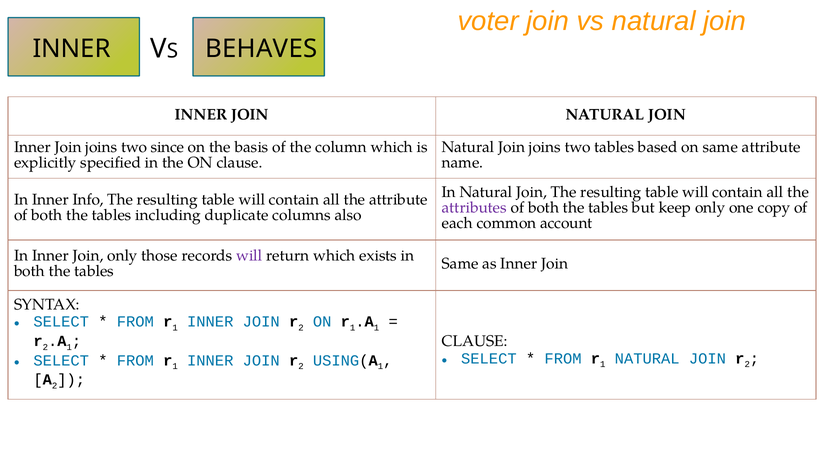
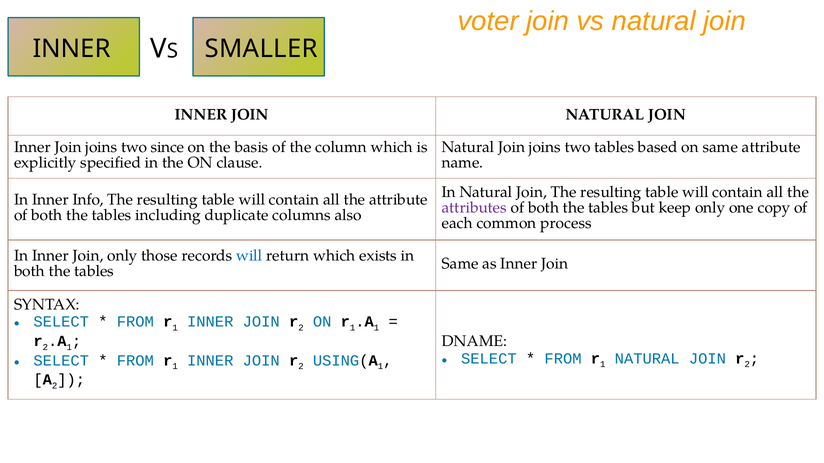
BEHAVES: BEHAVES -> SMALLER (261, 49)
account: account -> process (566, 223)
will colour: purple -> blue (249, 256)
CLAUSE: CLAUSE -> DNAME (474, 342)
